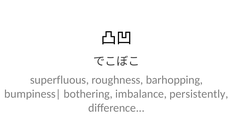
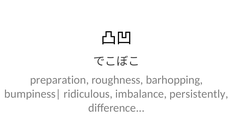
superfluous: superfluous -> preparation (60, 80)
bothering: bothering -> ridiculous (88, 94)
